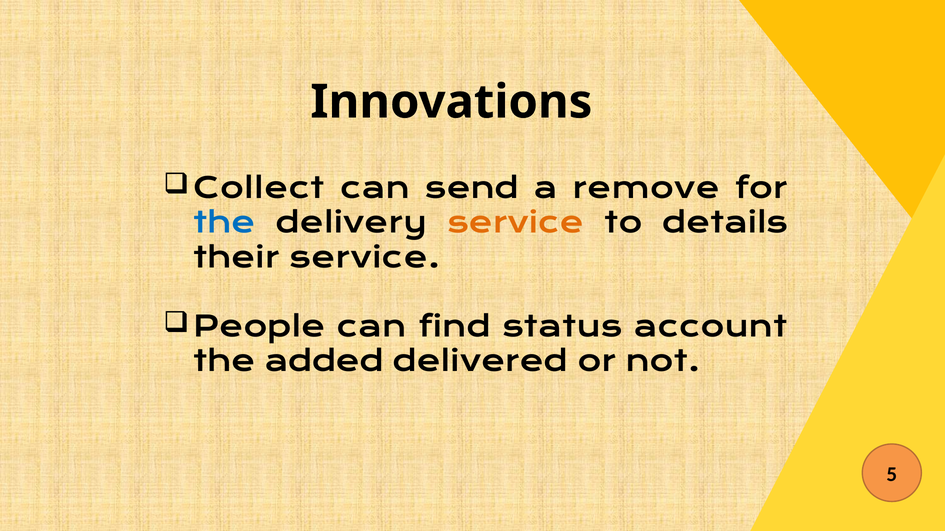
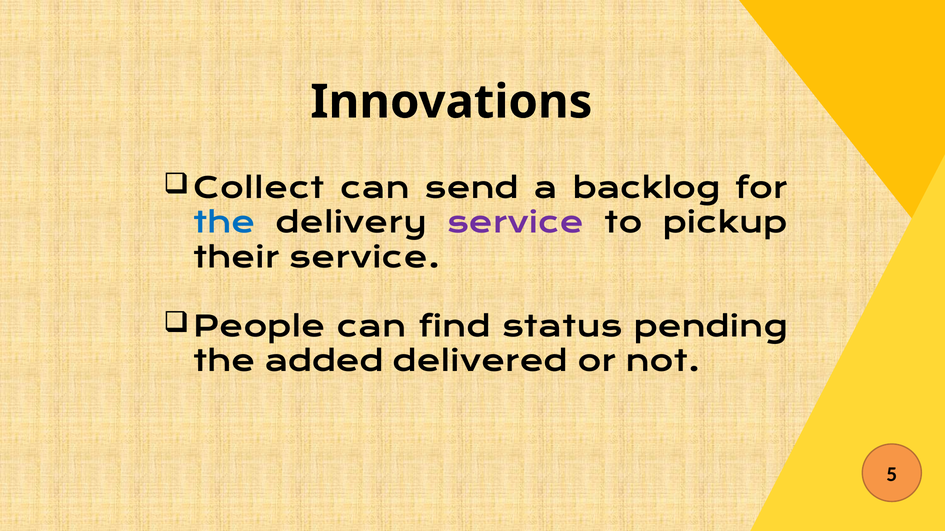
remove: remove -> backlog (646, 189)
service colour: orange -> purple (516, 224)
details: details -> pickup (725, 224)
account: account -> pending (711, 328)
